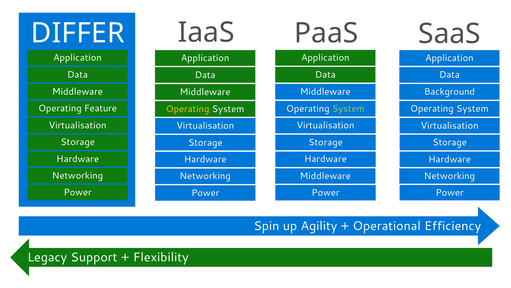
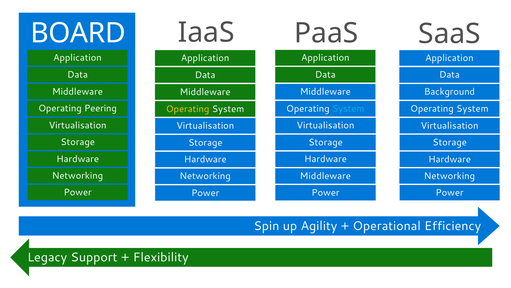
DIFFER: DIFFER -> BOARD (78, 33)
Feature: Feature -> Peering (100, 108)
System colour: light green -> light blue (348, 108)
